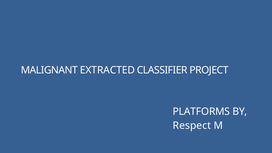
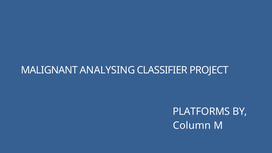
EXTRACTED: EXTRACTED -> ANALYSING (107, 70)
Respect: Respect -> Column (192, 126)
